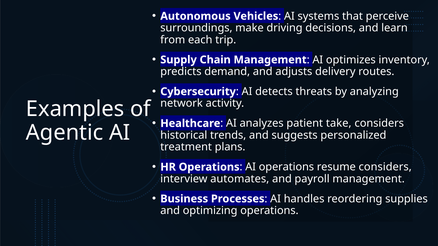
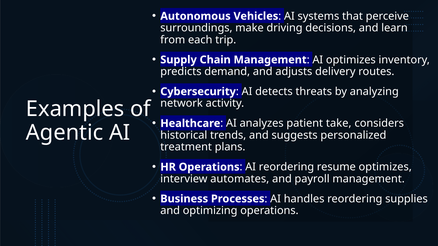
AI operations: operations -> reordering (286, 167)
resume considers: considers -> optimizes (385, 167)
